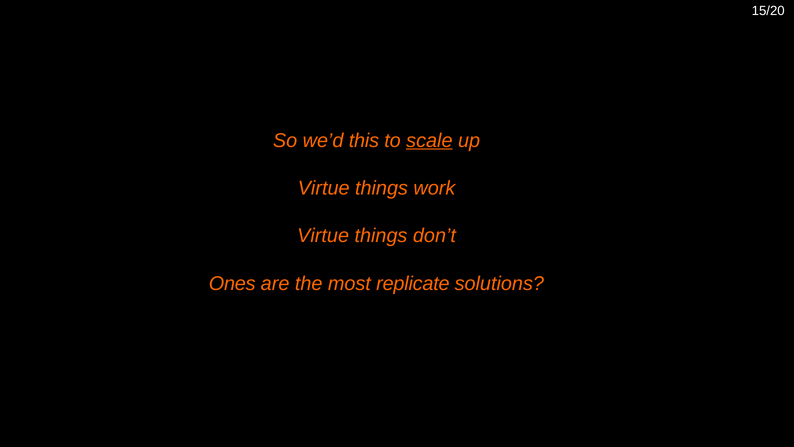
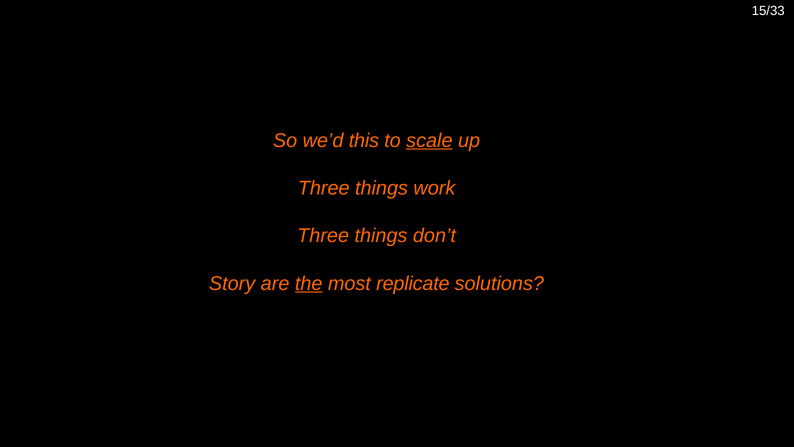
15/20: 15/20 -> 15/33 (768, 11)
Virtue: Virtue -> Three (324, 188)
Virtue: Virtue -> Three (323, 236)
Ones: Ones -> Story (232, 283)
the underline: none -> present (309, 283)
